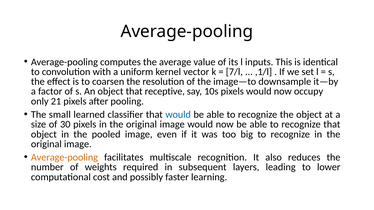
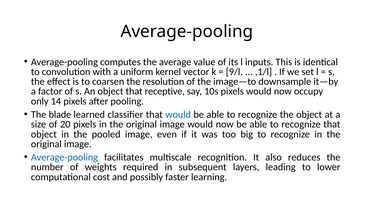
7/l: 7/l -> 9/l (234, 72)
21: 21 -> 14 (56, 101)
small: small -> blade (60, 115)
30: 30 -> 20 (65, 125)
Average-pooling colour: orange -> blue (64, 158)
